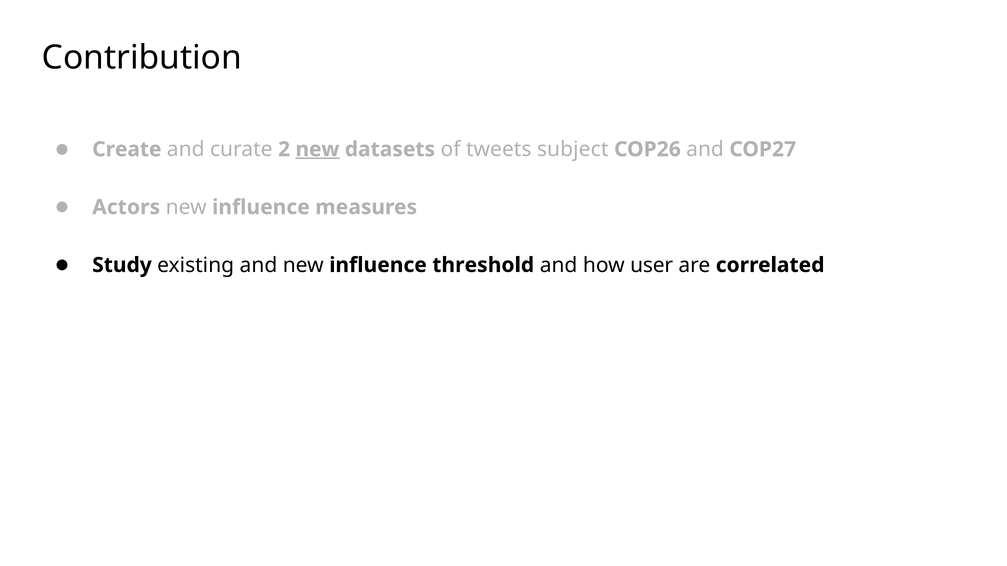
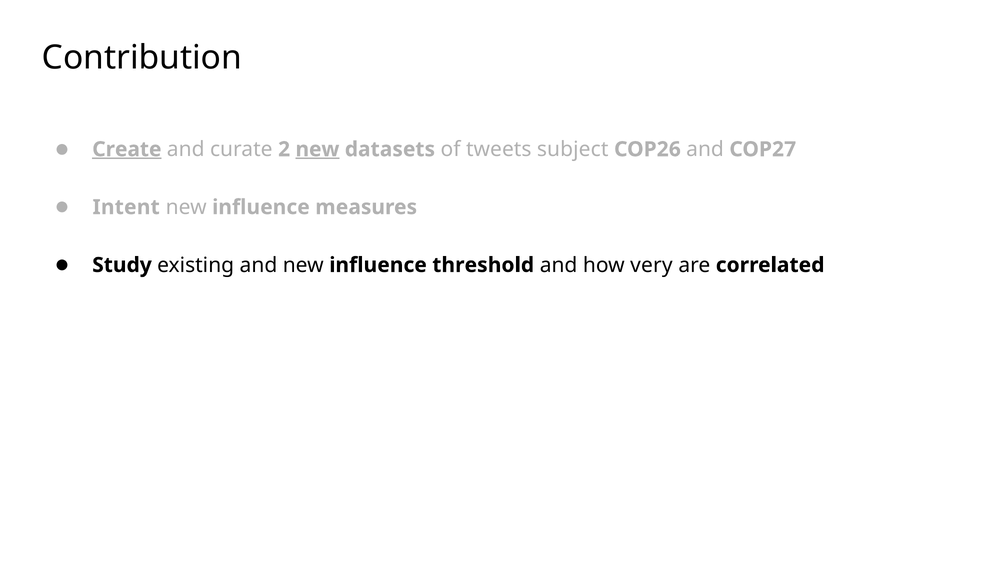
Create underline: none -> present (127, 149)
Actors: Actors -> Intent (126, 207)
user: user -> very (651, 265)
